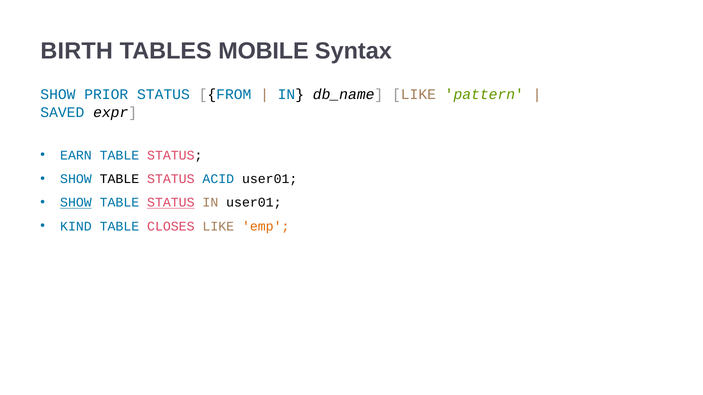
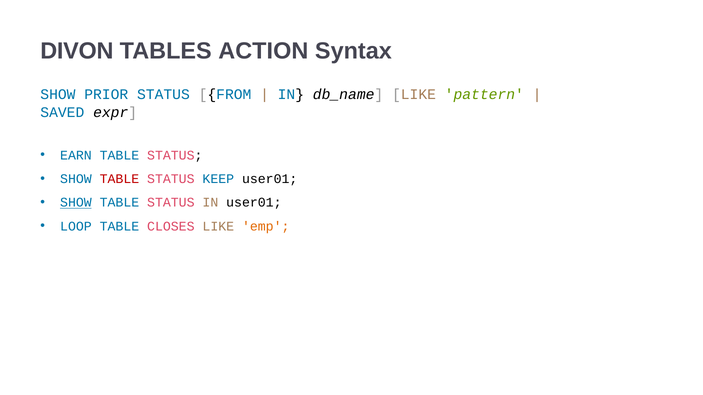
BIRTH: BIRTH -> DIVON (77, 51)
MOBILE: MOBILE -> ACTION (263, 51)
TABLE colour: black -> red (119, 179)
ACID: ACID -> KEEP (218, 179)
STATUS underline: present -> none (171, 203)
KIND: KIND -> LOOP (76, 227)
